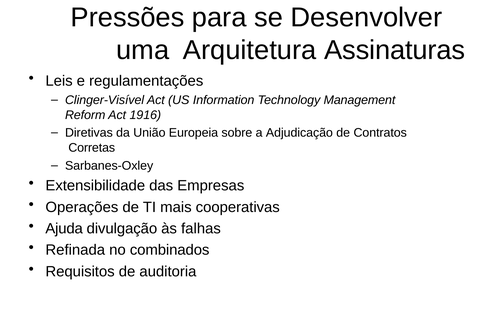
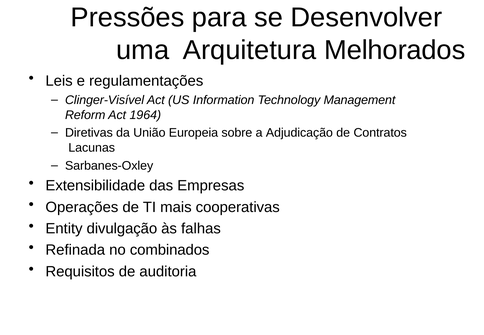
Assinaturas: Assinaturas -> Melhorados (395, 50)
1916: 1916 -> 1964 (145, 115)
Corretas: Corretas -> Lacunas (92, 148)
Ajuda: Ajuda -> Entity (64, 229)
